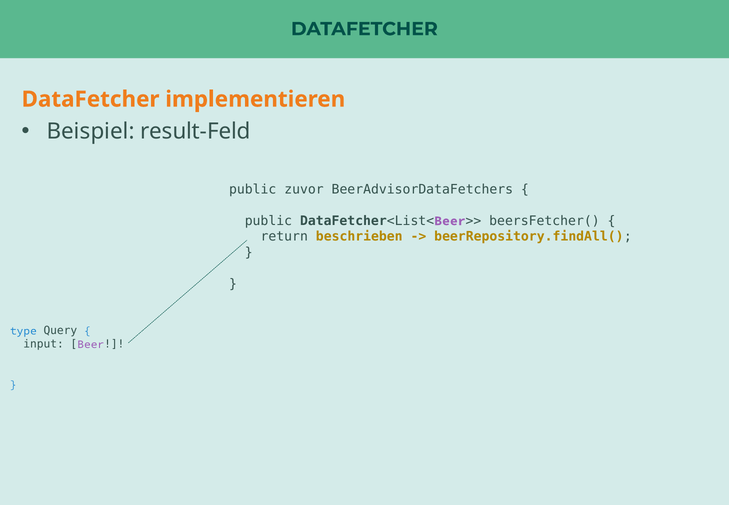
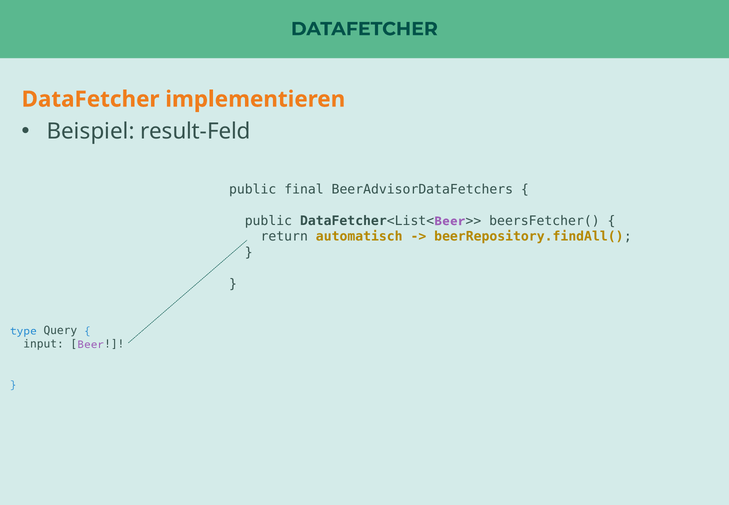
zuvor: zuvor -> final (304, 189)
beschrieben: beschrieben -> automatisch (359, 236)
